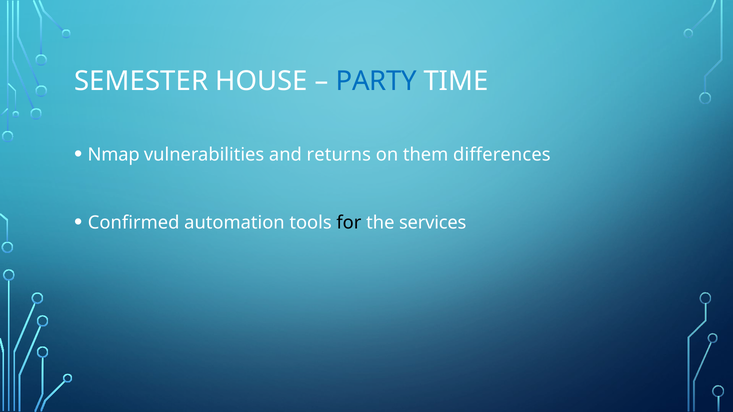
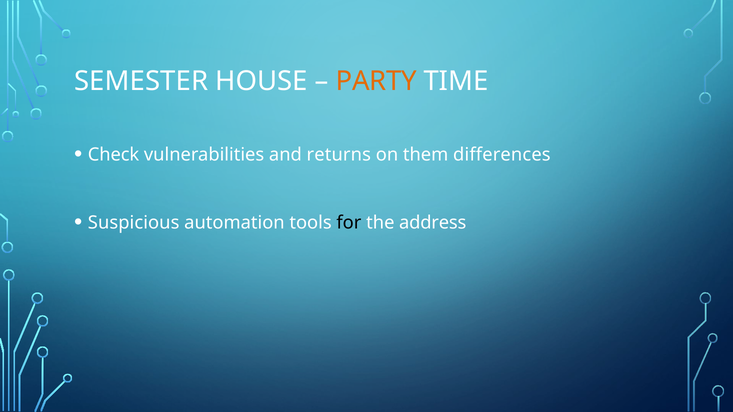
PARTY colour: blue -> orange (376, 81)
Nmap: Nmap -> Check (114, 155)
Confirmed: Confirmed -> Suspicious (134, 223)
services: services -> address (433, 223)
